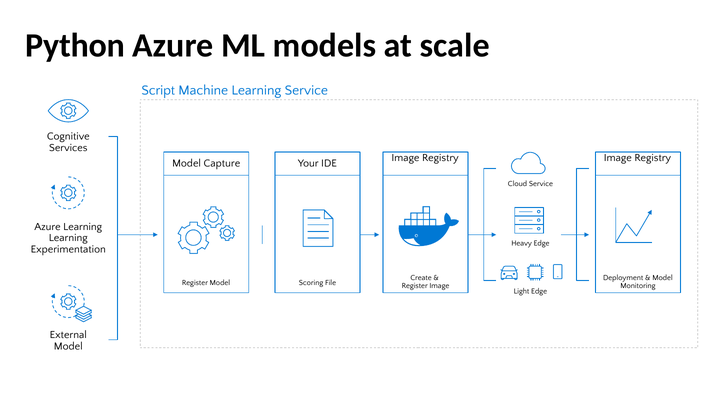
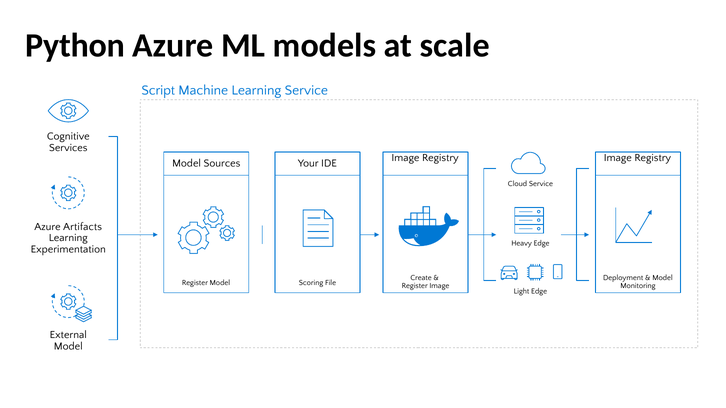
Capture: Capture -> Sources (222, 164)
Azure Learning: Learning -> Artifacts (83, 227)
